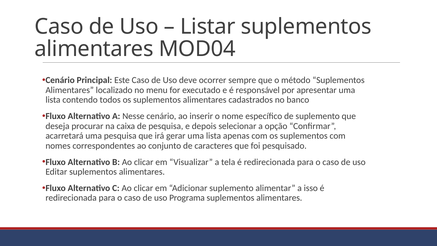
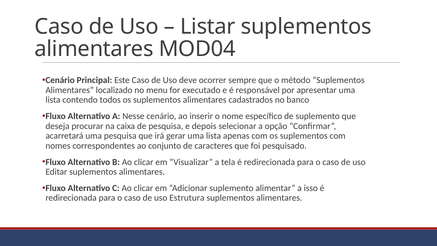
Programa: Programa -> Estrutura (187, 198)
